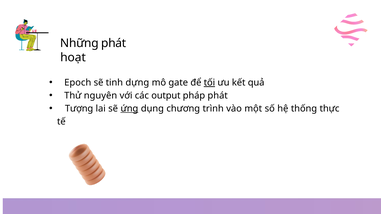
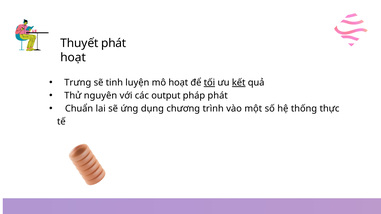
Những: Những -> Thuyết (79, 43)
Epoch: Epoch -> Trưng (78, 83)
dựng: dựng -> luyện (137, 83)
mô gate: gate -> hoạt (178, 83)
kết underline: none -> present (239, 83)
Tượng: Tượng -> Chuẩn (79, 109)
ứng underline: present -> none (129, 109)
